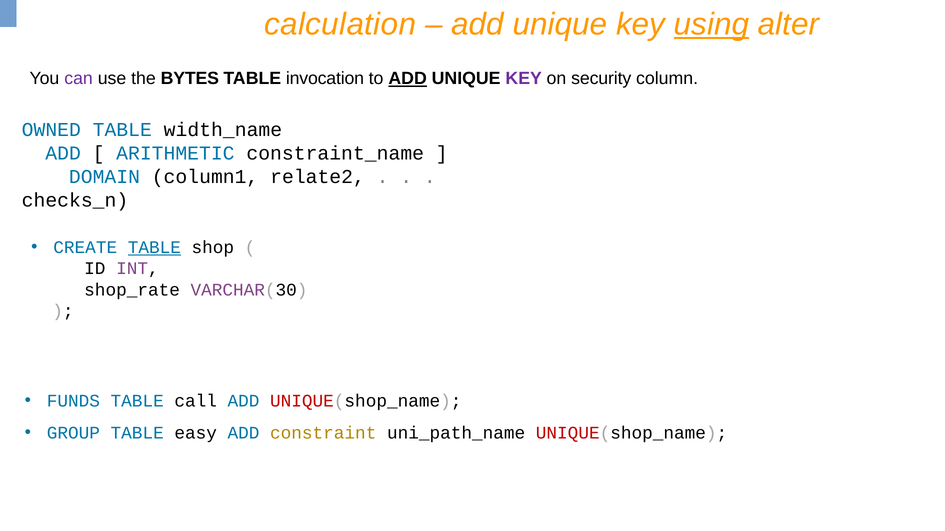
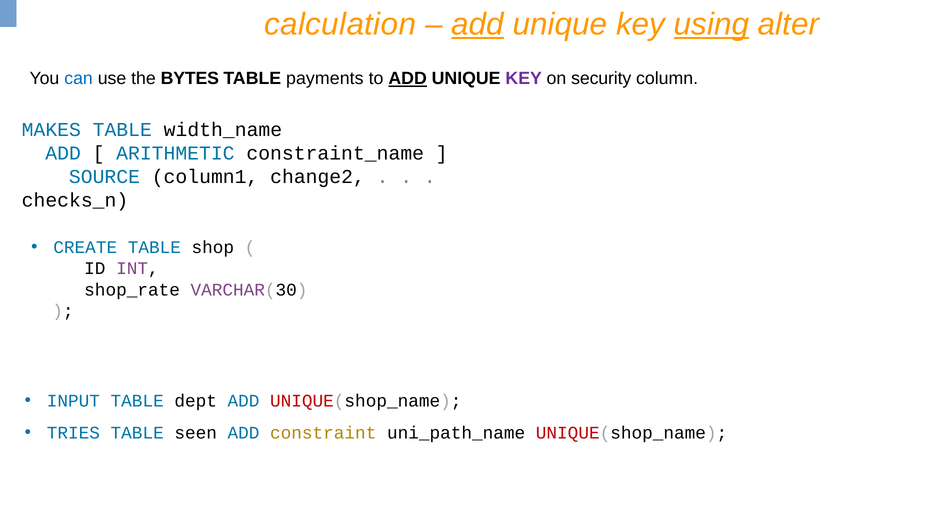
add underline: none -> present (478, 25)
can colour: purple -> blue (79, 79)
invocation: invocation -> payments (325, 79)
OWNED: OWNED -> MAKES (51, 130)
DOMAIN: DOMAIN -> SOURCE (104, 177)
relate2: relate2 -> change2 (318, 177)
TABLE underline: present -> none (154, 248)
FUNDS: FUNDS -> INPUT (73, 402)
call: call -> dept (196, 402)
GROUP: GROUP -> TRIES (73, 433)
easy: easy -> seen (196, 433)
